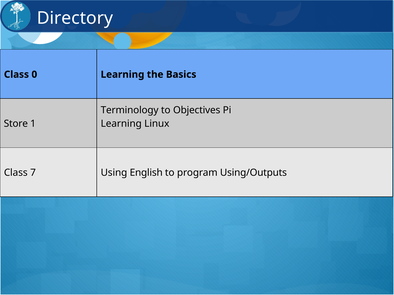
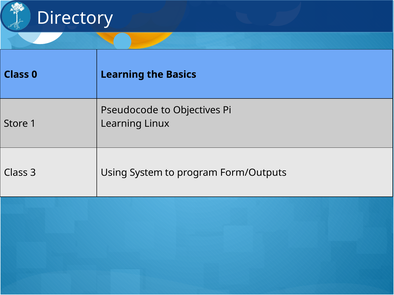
Terminology: Terminology -> Pseudocode (130, 110)
7: 7 -> 3 (33, 173)
English: English -> System (146, 173)
Using/Outputs: Using/Outputs -> Form/Outputs (253, 173)
